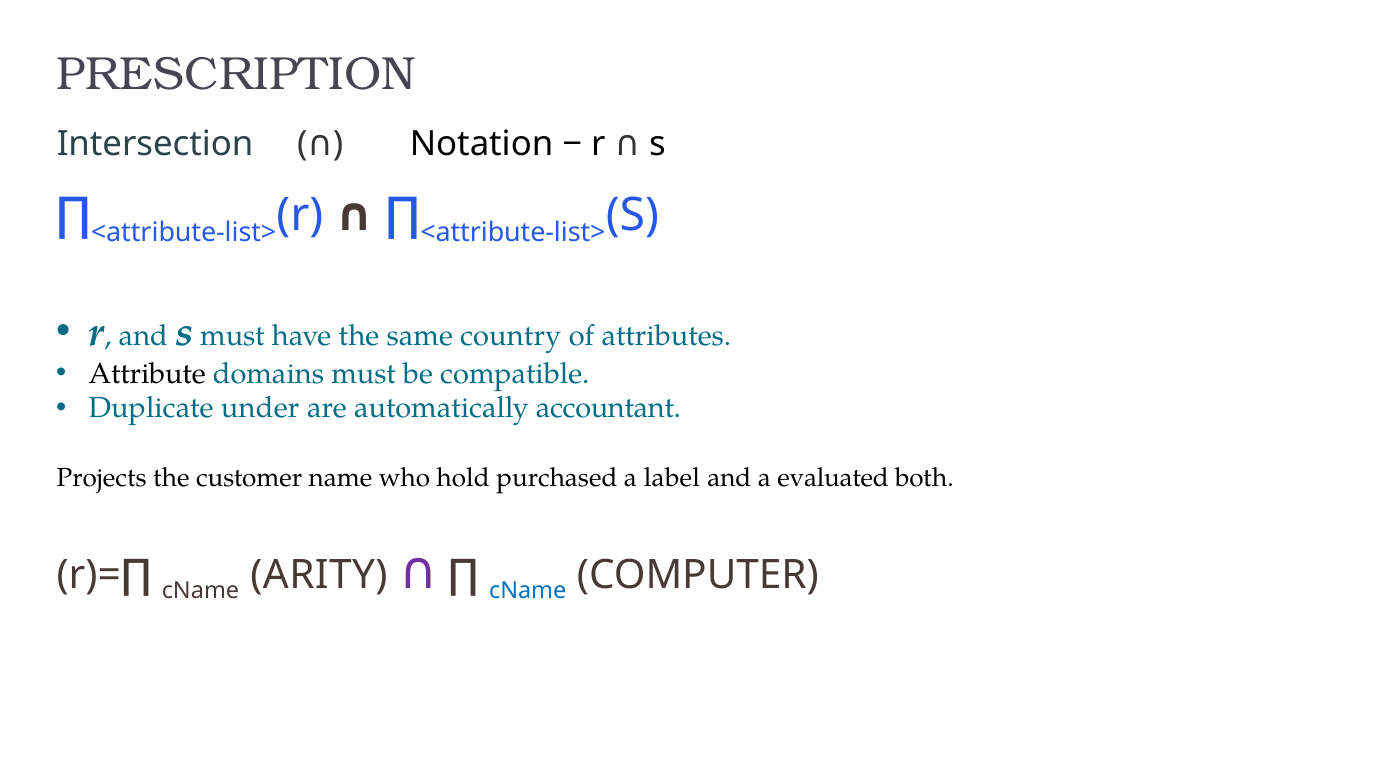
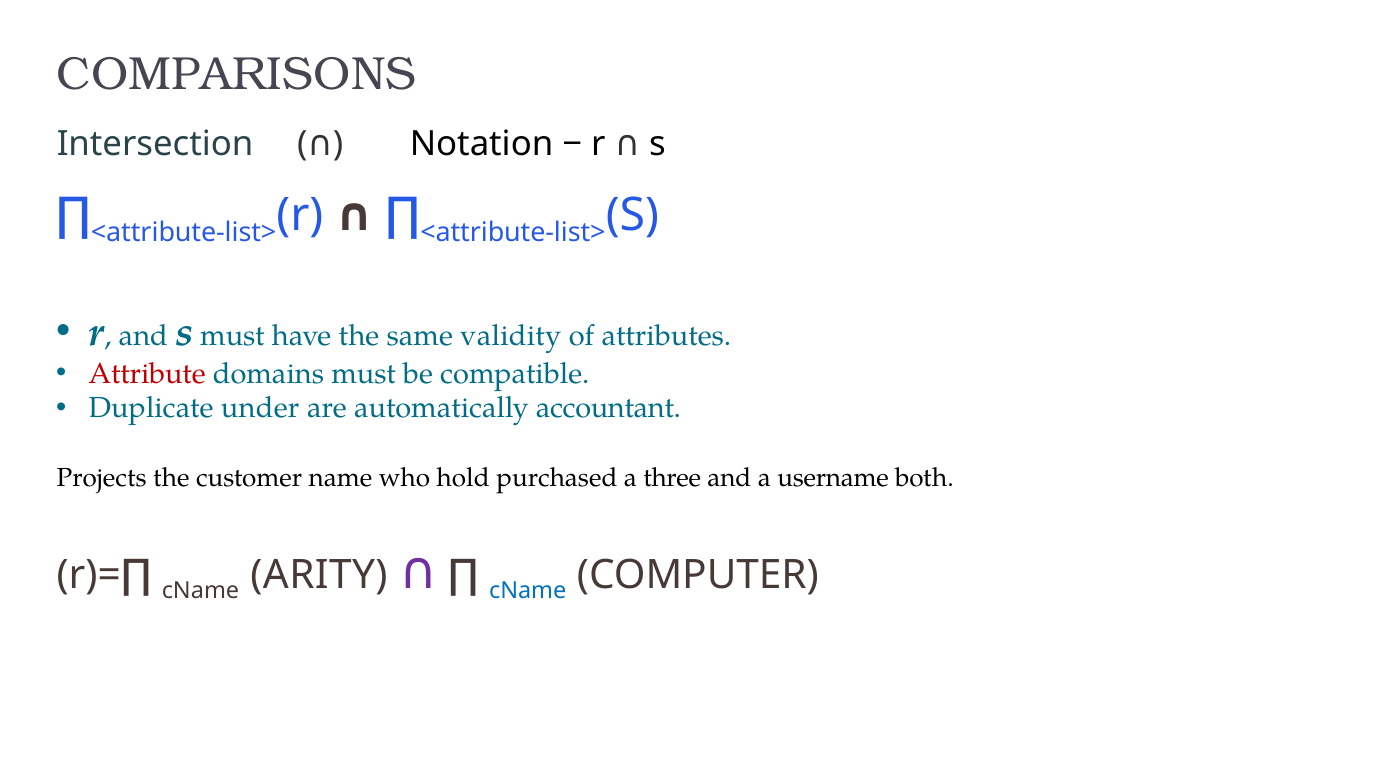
PRESCRIPTION: PRESCRIPTION -> COMPARISONS (237, 75)
country: country -> validity (511, 337)
Attribute colour: black -> red (147, 374)
label: label -> three (672, 478)
evaluated: evaluated -> username (833, 478)
